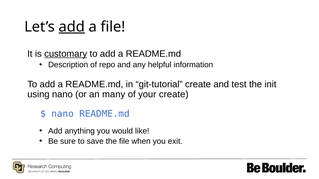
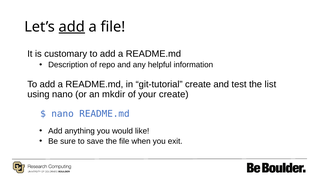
customary underline: present -> none (66, 54)
init: init -> list (270, 84)
many: many -> mkdir (114, 94)
